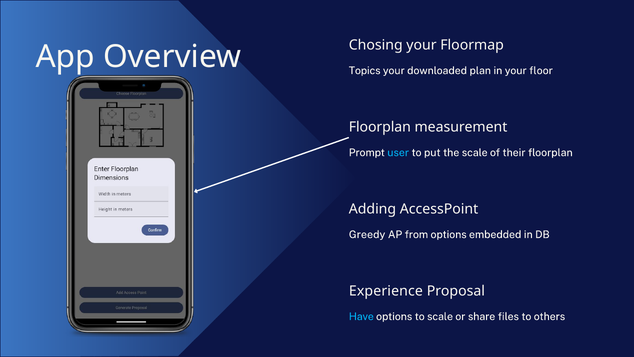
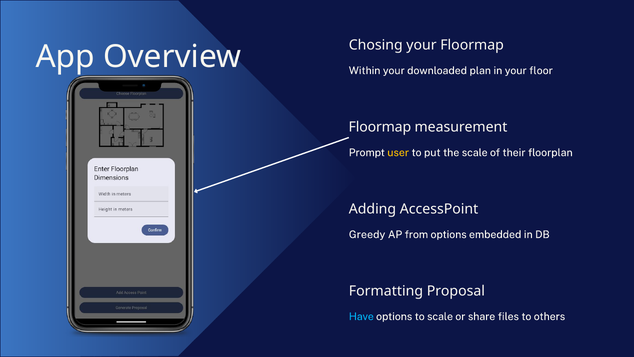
Topics: Topics -> Within (365, 71)
Floorplan: Floorplan -> Floormap (380, 127)
user colour: light blue -> yellow (398, 152)
Experience: Experience -> Formatting (386, 291)
